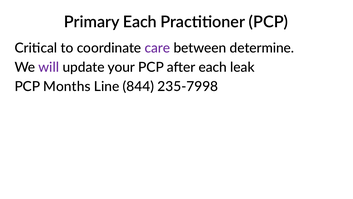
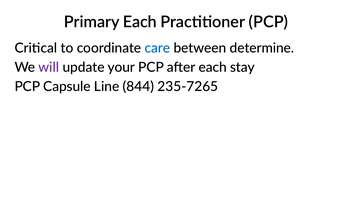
care colour: purple -> blue (157, 48)
leak: leak -> stay (242, 67)
Months: Months -> Capsule (67, 87)
235-7998: 235-7998 -> 235-7265 (188, 87)
